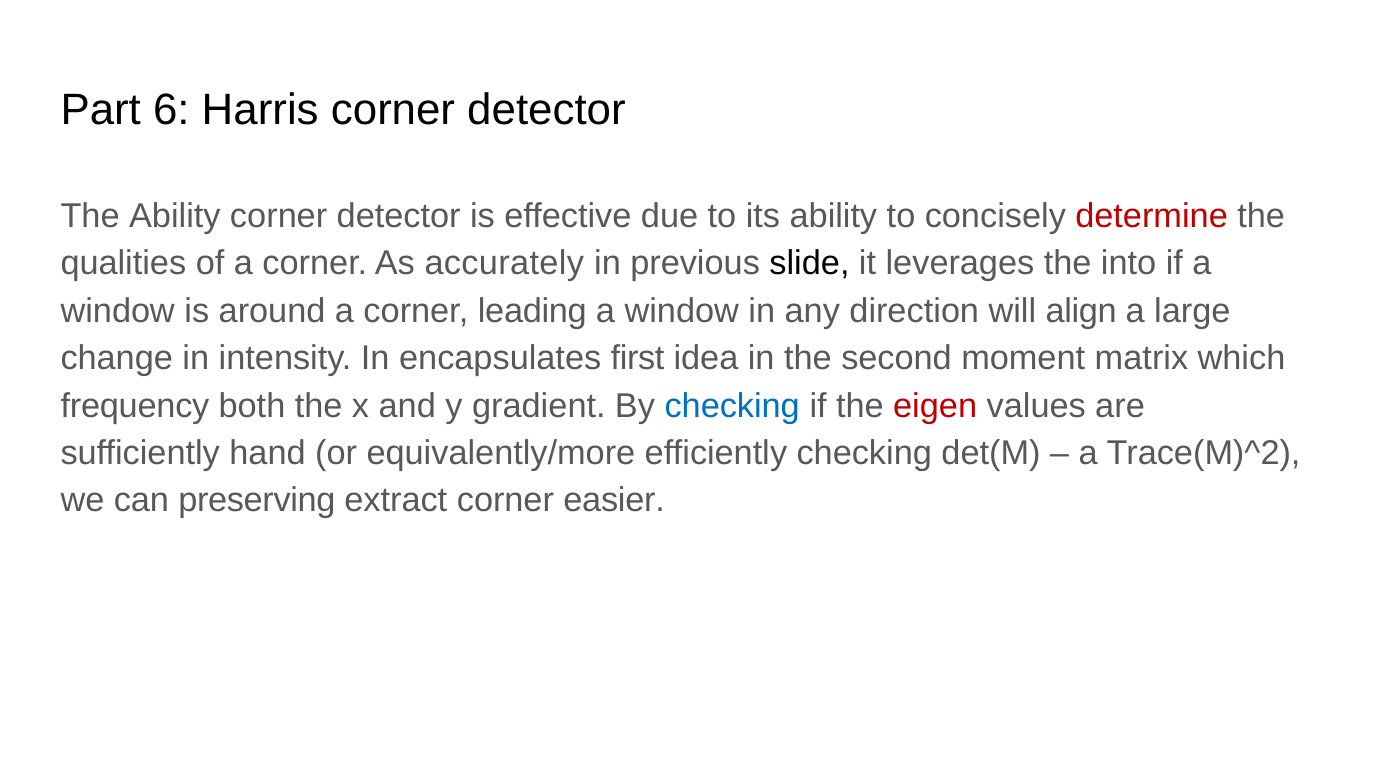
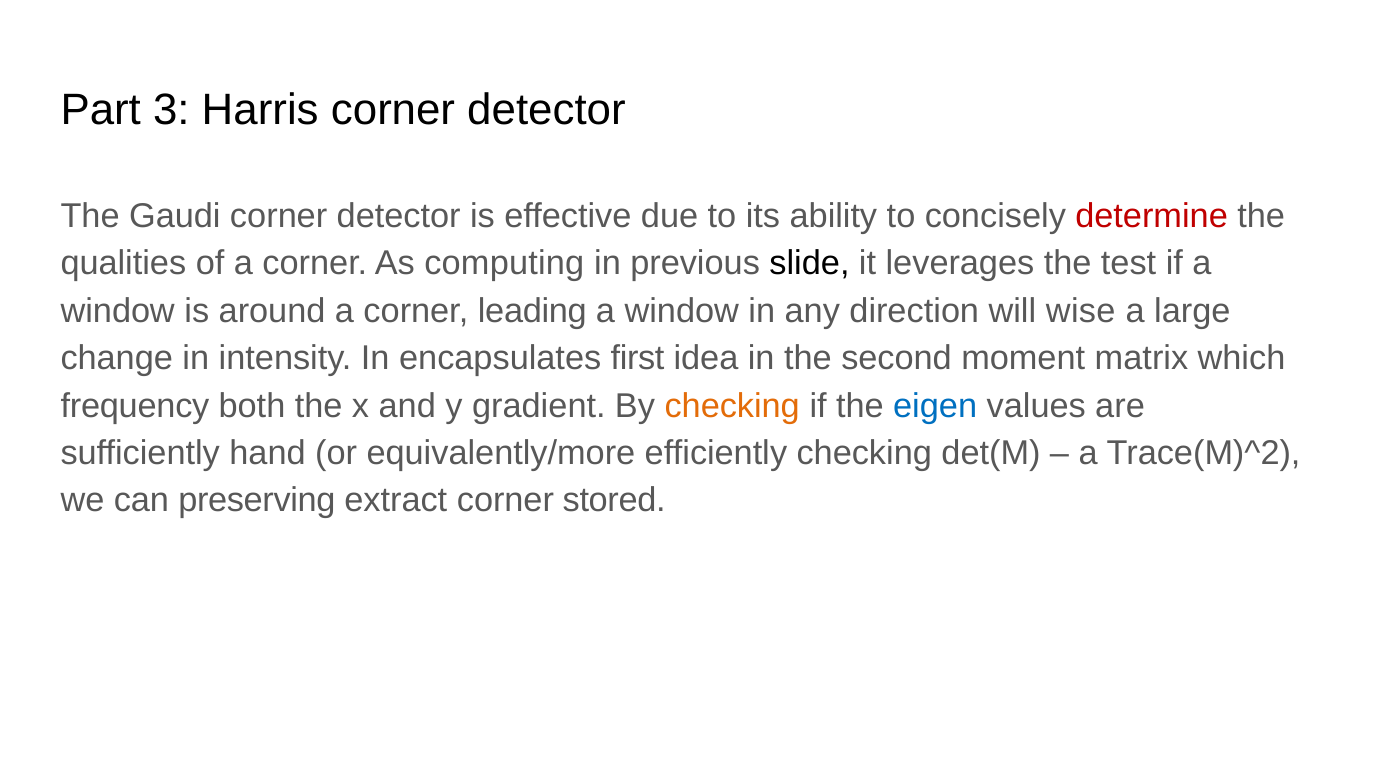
6: 6 -> 3 (171, 110)
The Ability: Ability -> Gaudi (175, 216)
accurately: accurately -> computing (504, 263)
into: into -> test (1129, 263)
align: align -> wise (1081, 311)
checking colour: blue -> orange (732, 405)
eigen colour: red -> blue (935, 405)
easier: easier -> stored (614, 500)
